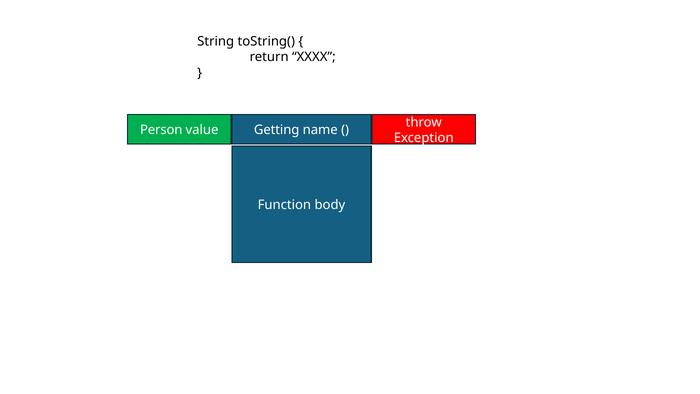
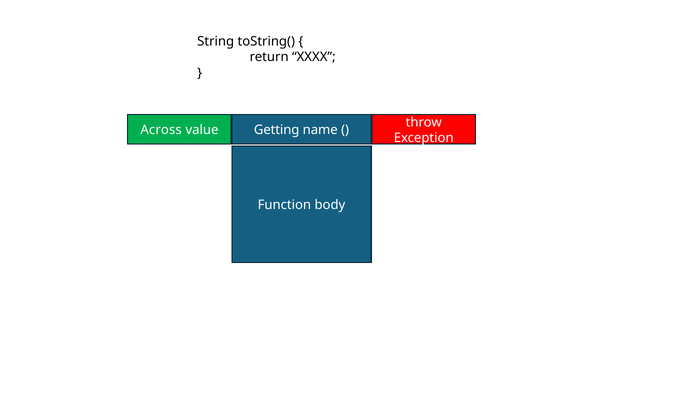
Person: Person -> Across (161, 130)
